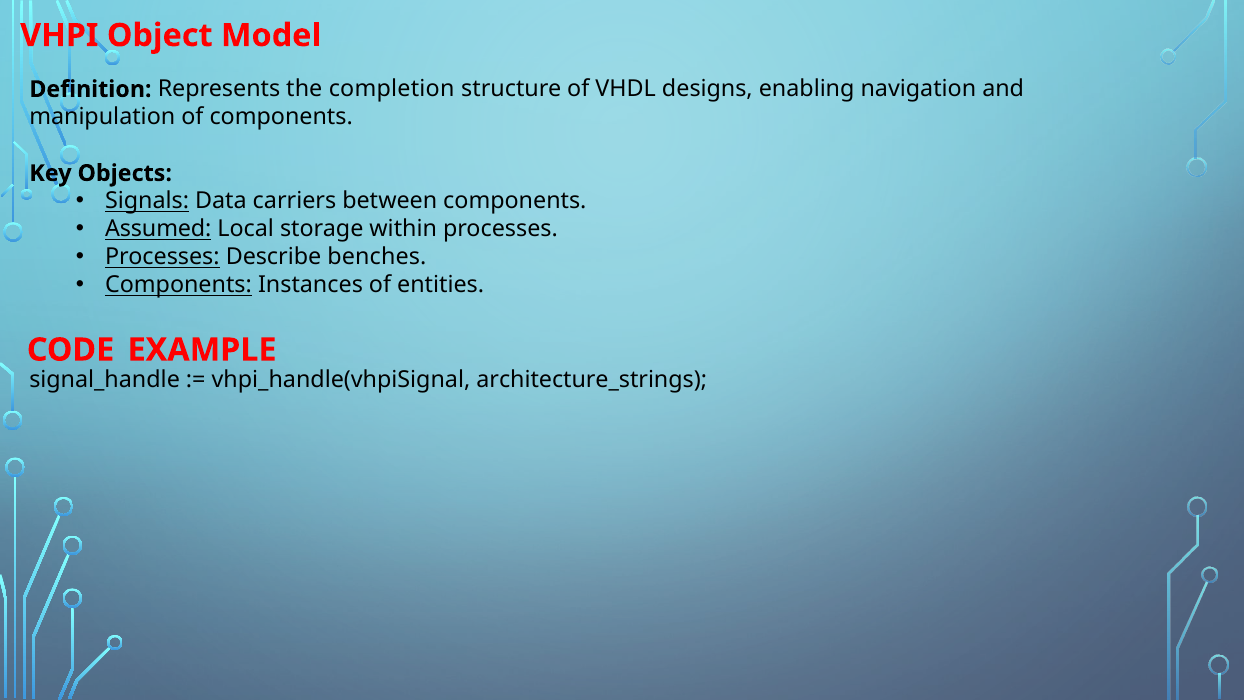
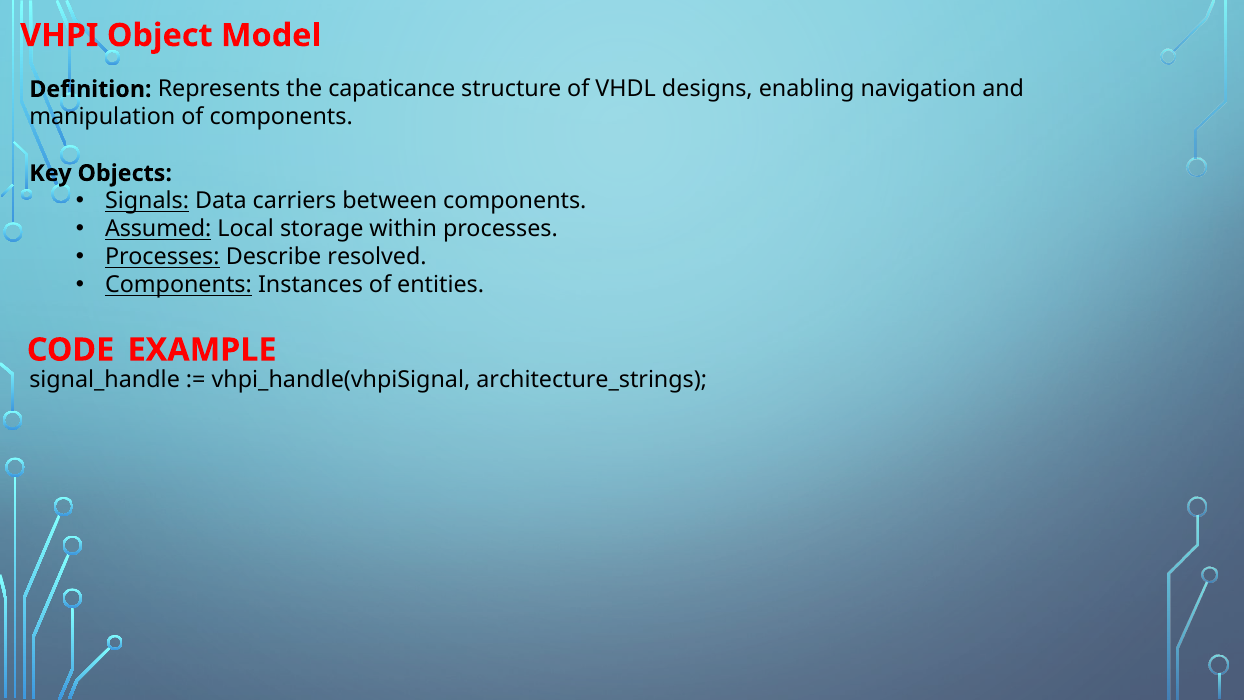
completion: completion -> capaticance (392, 89)
benches: benches -> resolved (377, 257)
